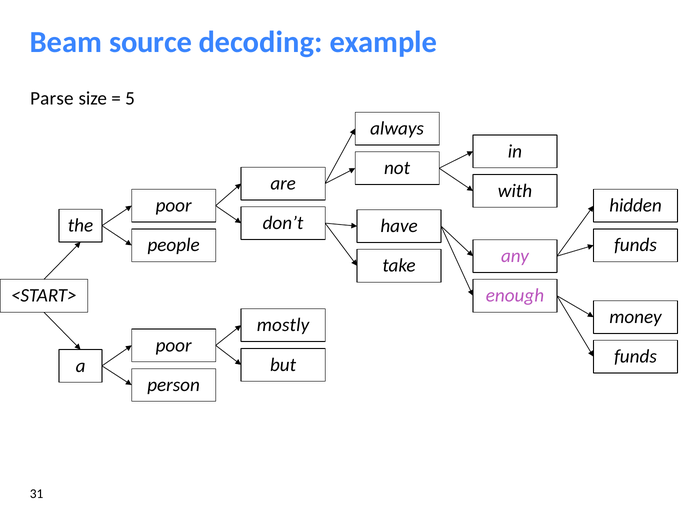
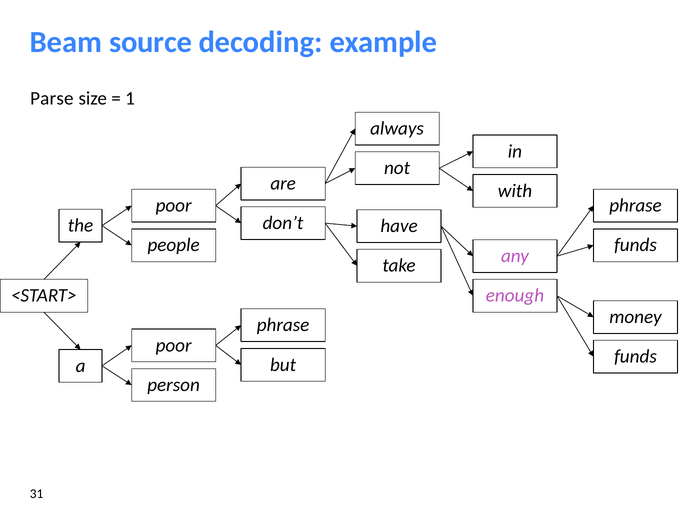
5: 5 -> 1 (130, 98)
hidden: hidden -> phrase (635, 206)
mostly: mostly -> phrase (283, 325)
